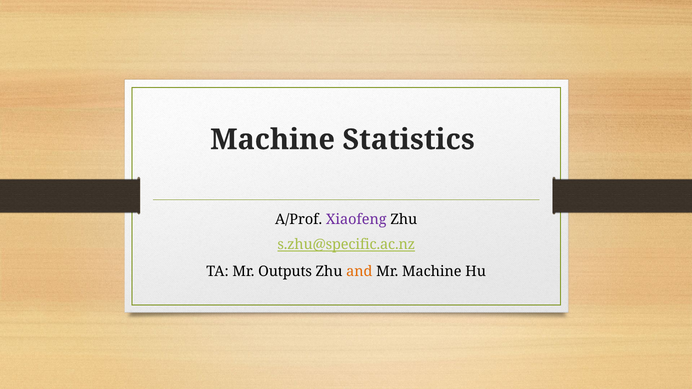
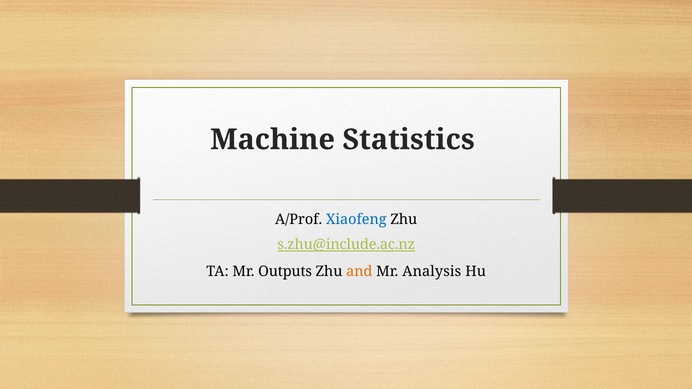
Xiaofeng colour: purple -> blue (356, 220)
s.zhu@specific.ac.nz: s.zhu@specific.ac.nz -> s.zhu@include.ac.nz (346, 245)
Mr Machine: Machine -> Analysis (432, 272)
